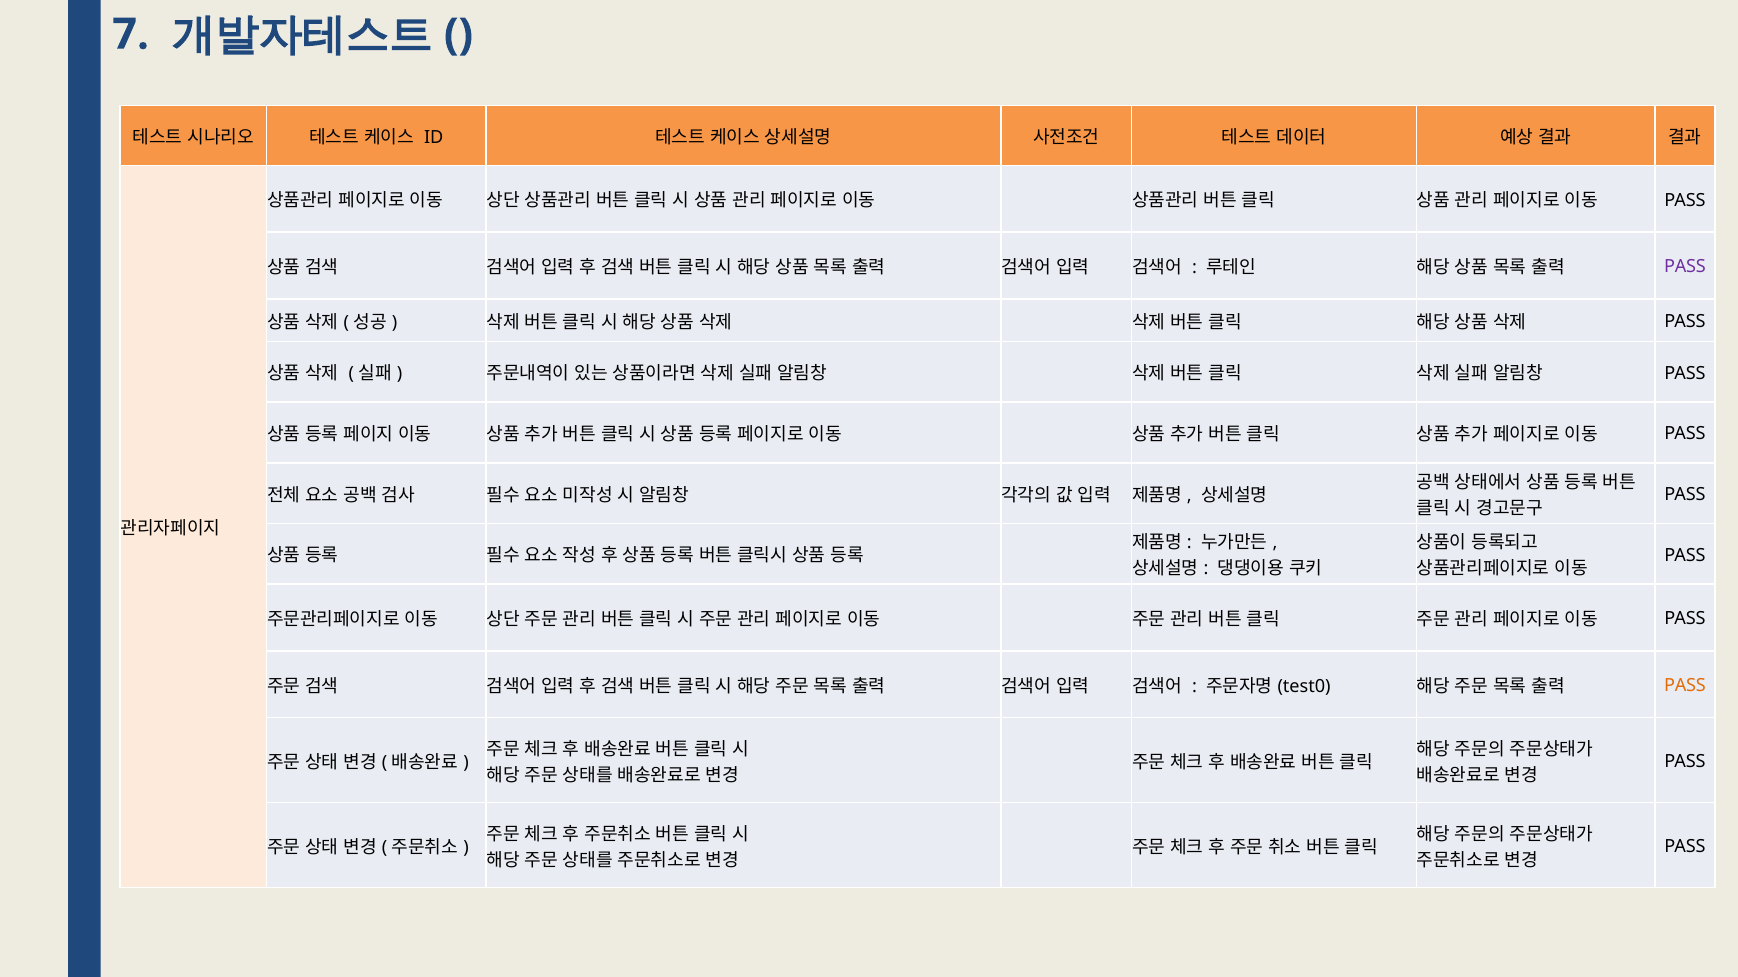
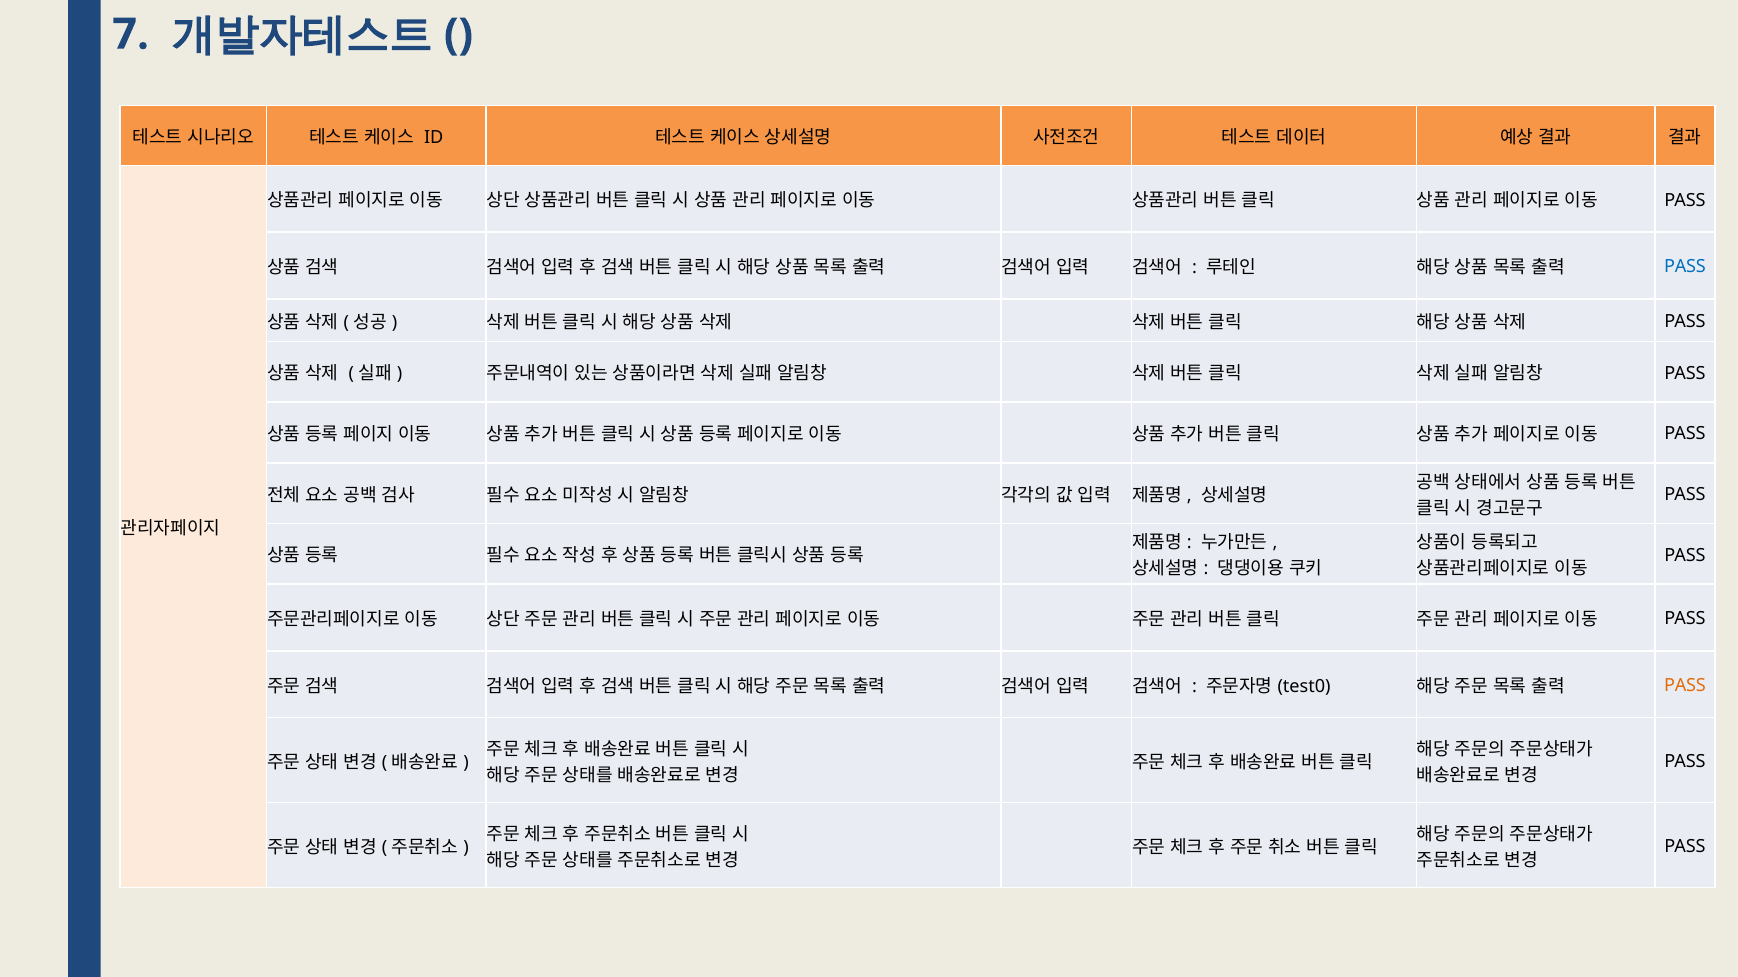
PASS colour: purple -> blue (1685, 267)
